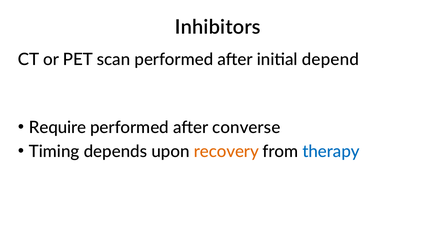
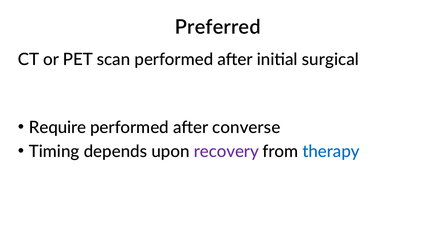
Inhibitors: Inhibitors -> Preferred (218, 27)
depend: depend -> surgical (330, 59)
recovery colour: orange -> purple (226, 151)
